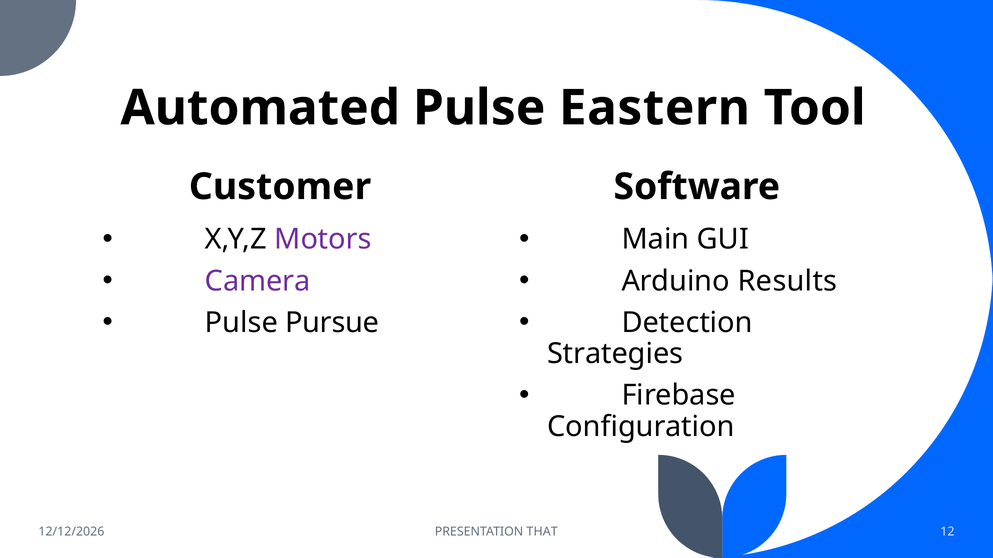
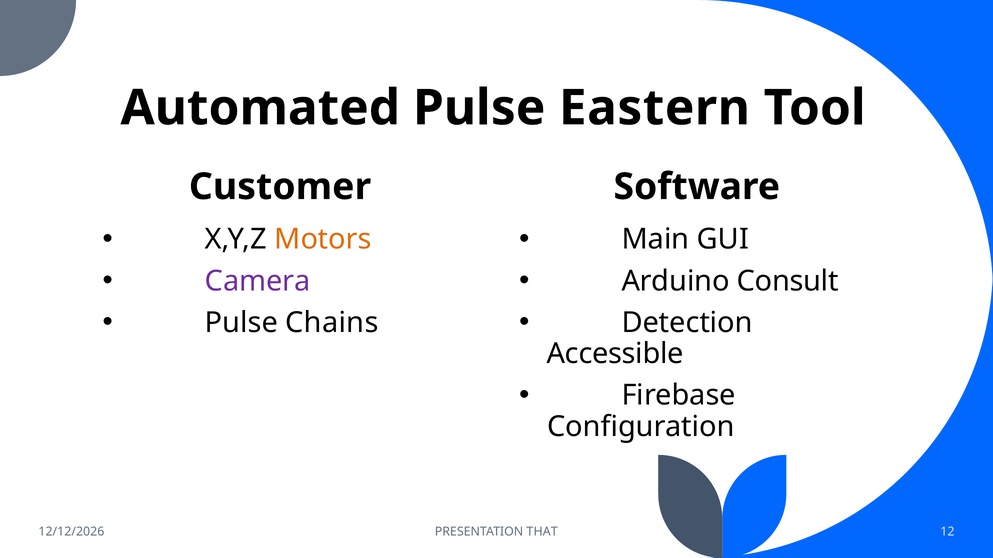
Motors colour: purple -> orange (323, 240)
Results: Results -> Consult (788, 281)
Pursue: Pursue -> Chains (332, 323)
Strategies: Strategies -> Accessible (615, 354)
